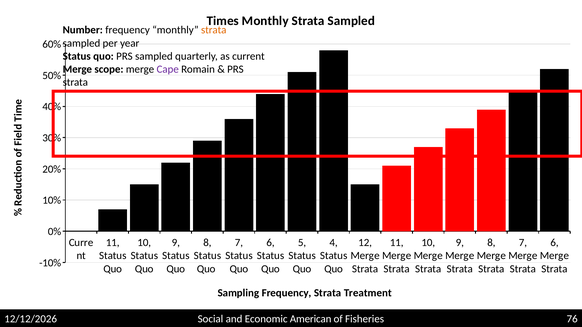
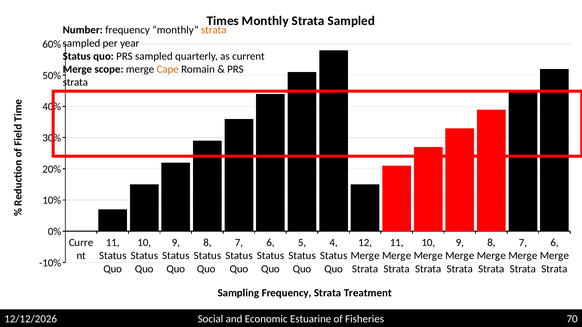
Cape colour: purple -> orange (168, 69)
American: American -> Estuarine (311, 319)
76: 76 -> 70 (572, 319)
